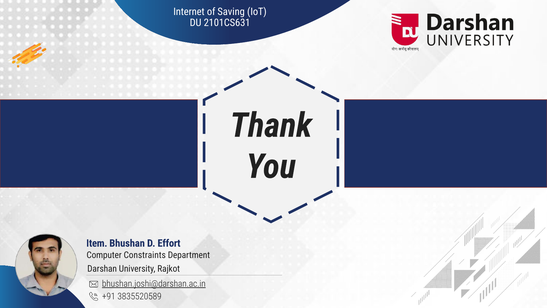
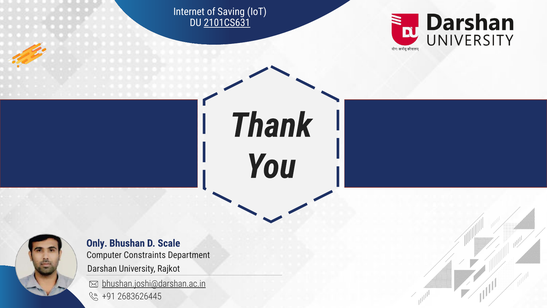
2101CS631 underline: none -> present (227, 23)
Item: Item -> Only (97, 243)
Effort: Effort -> Scale (169, 243)
3835520589: 3835520589 -> 2683626445 (139, 296)
